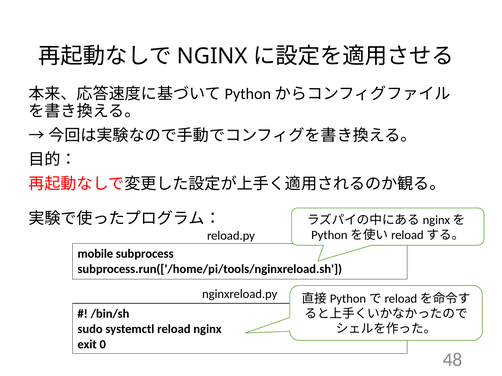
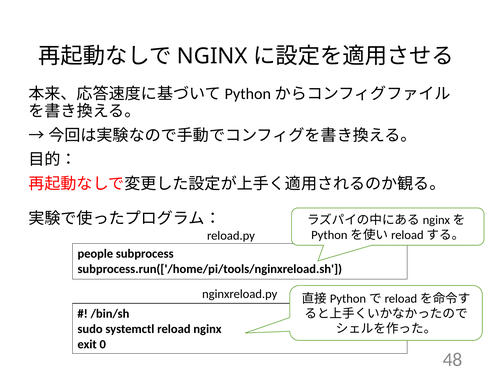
mobile: mobile -> people (95, 254)
